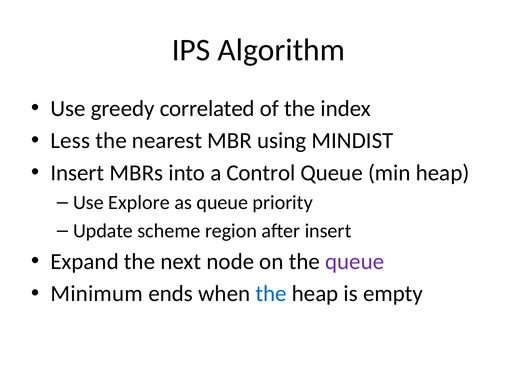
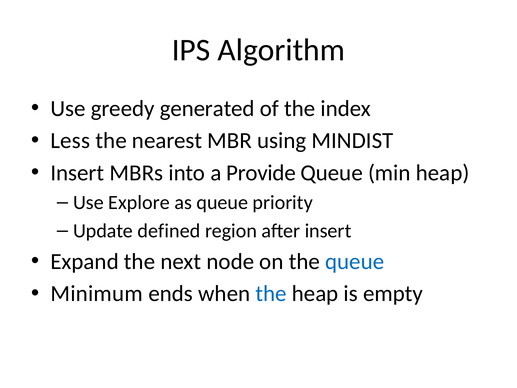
correlated: correlated -> generated (207, 108)
Control: Control -> Provide (261, 173)
scheme: scheme -> defined (169, 231)
queue colour: purple -> blue (355, 261)
